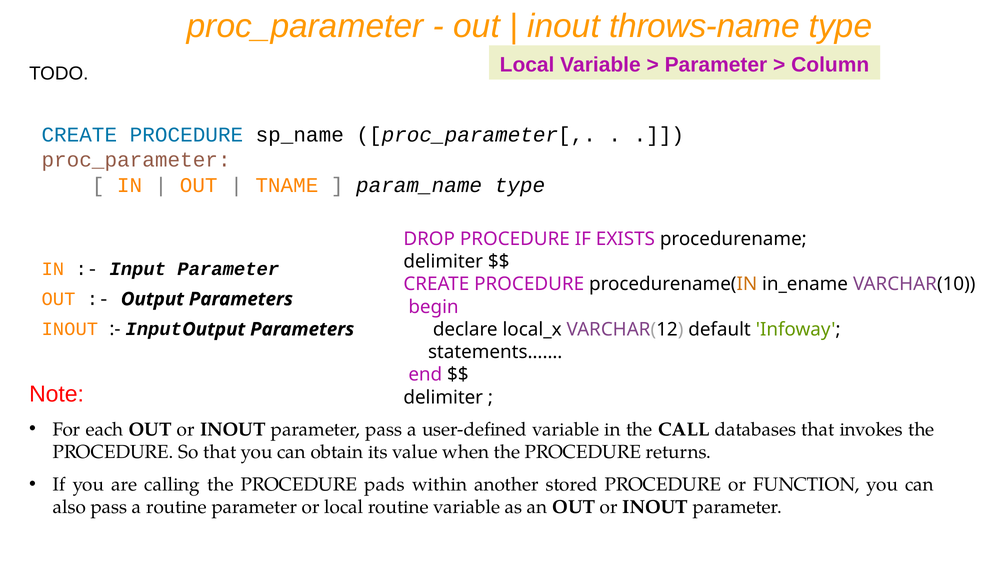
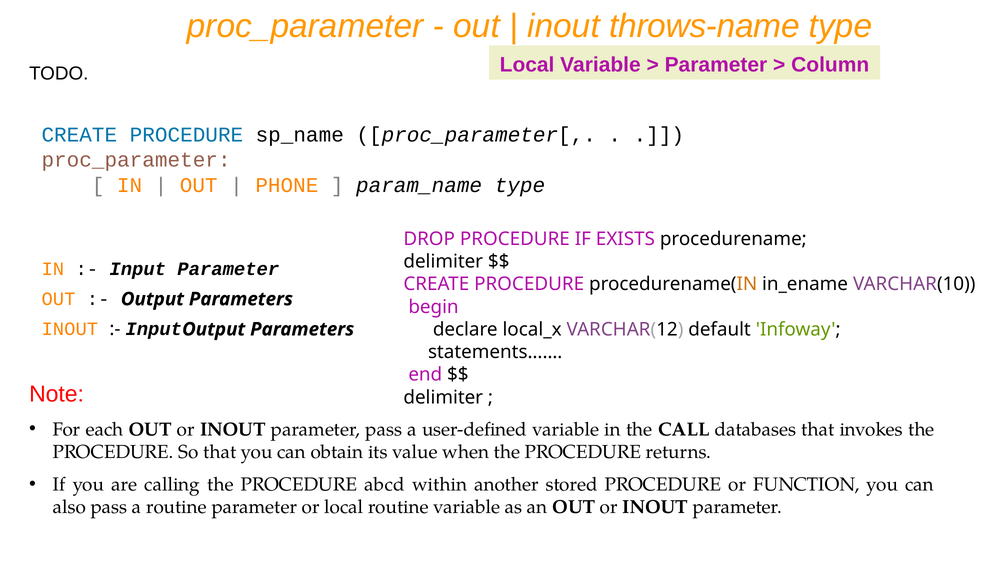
TNAME: TNAME -> PHONE (287, 185)
pads: pads -> abcd (385, 484)
